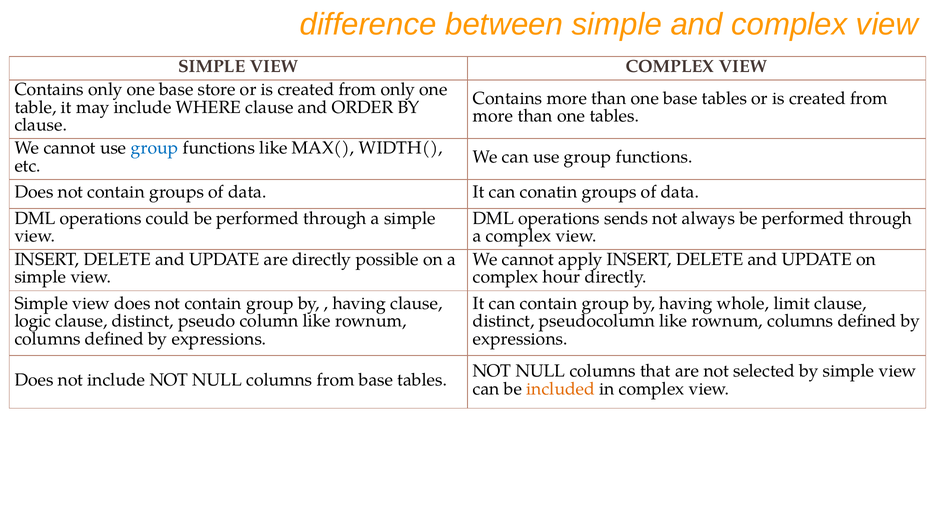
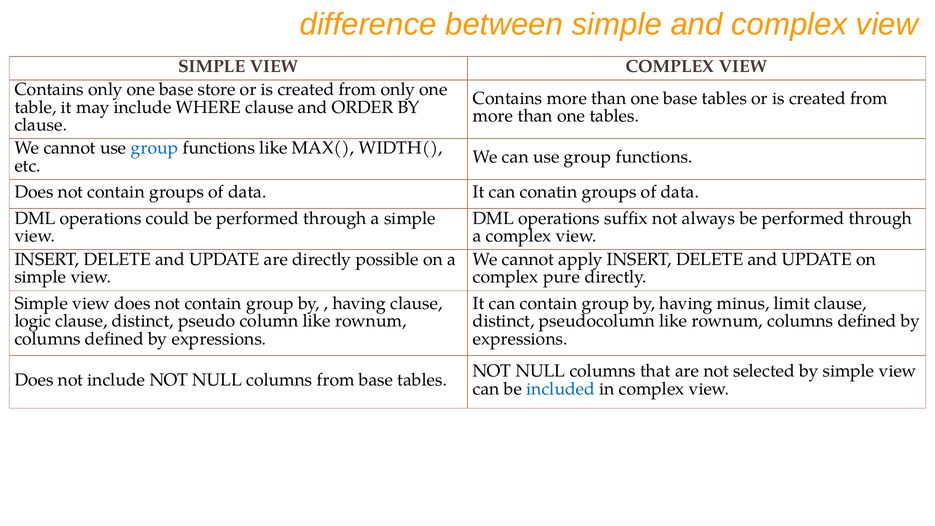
sends: sends -> suffix (626, 218)
hour: hour -> pure (562, 277)
whole: whole -> minus (743, 303)
included colour: orange -> blue (561, 389)
